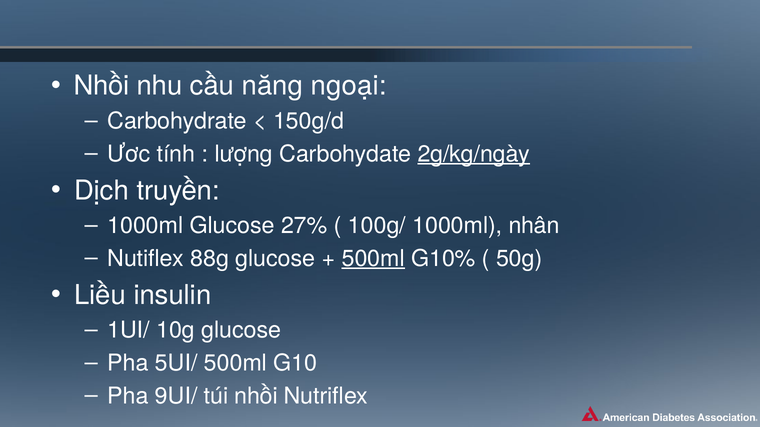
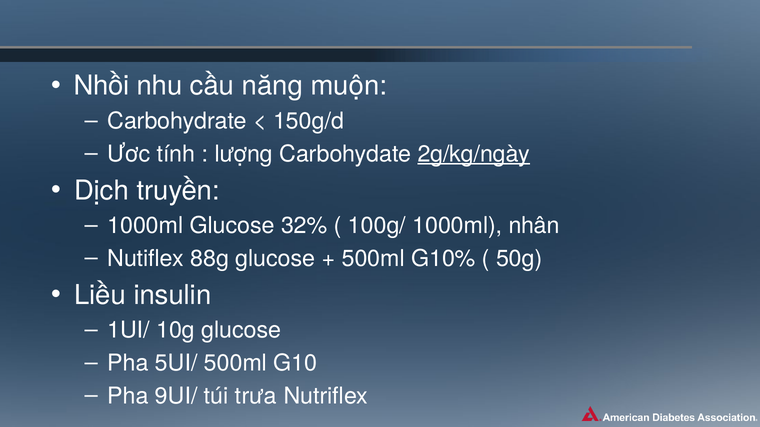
ngoại: ngoại -> muộn (349, 86)
27%: 27% -> 32% (304, 226)
500ml underline: present -> none (373, 259)
túi nhồi: nhồi -> trưa (256, 396)
